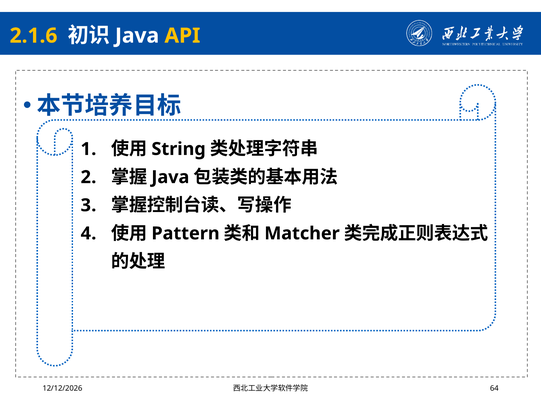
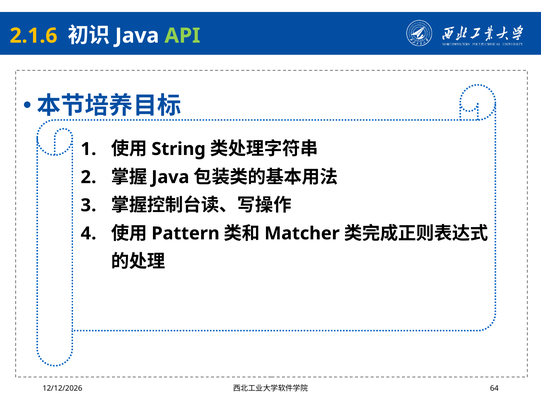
API colour: yellow -> light green (182, 36)
